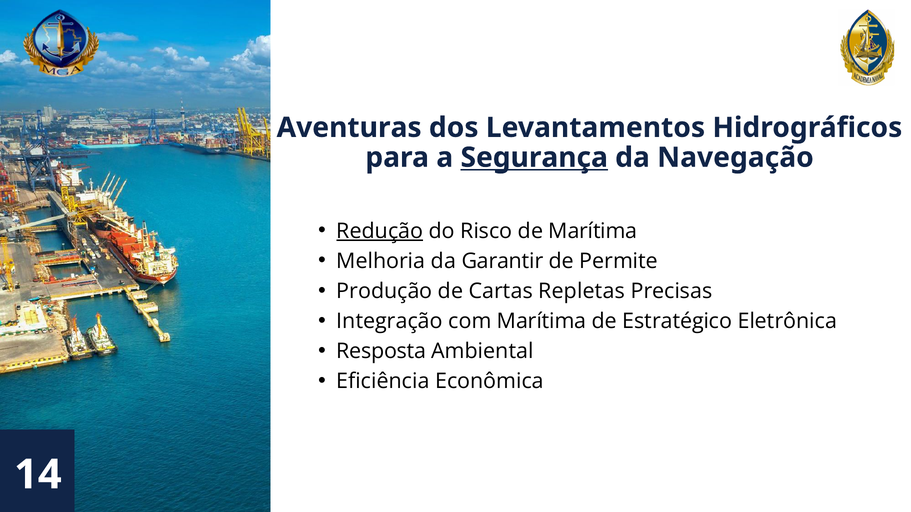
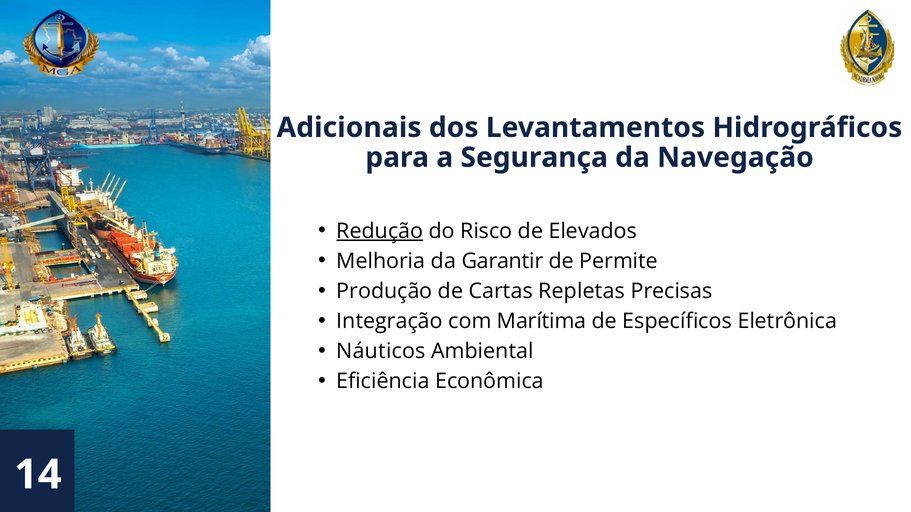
Aventuras: Aventuras -> Adicionais (349, 128)
Segurança underline: present -> none (534, 158)
de Marítima: Marítima -> Elevados (593, 231)
Estratégico: Estratégico -> Específicos (677, 321)
Resposta: Resposta -> Náuticos (381, 352)
